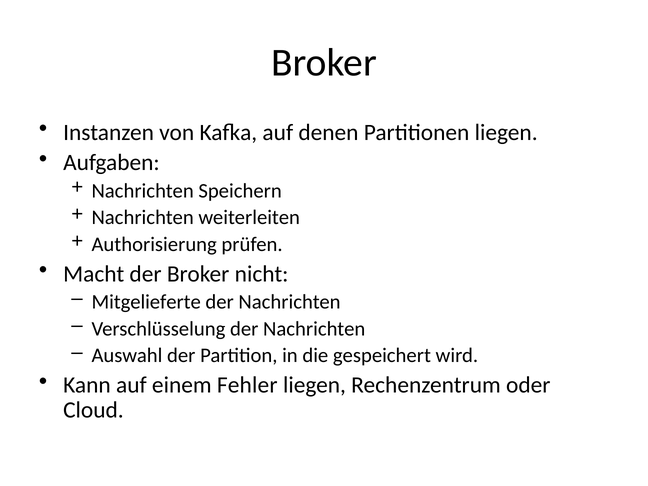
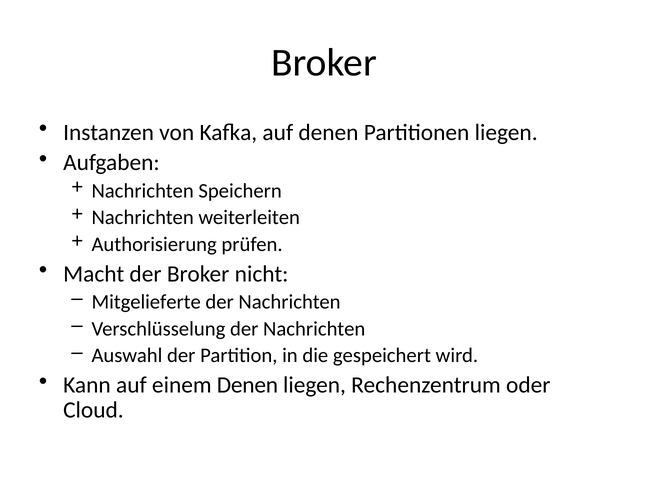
einem Fehler: Fehler -> Denen (247, 385)
